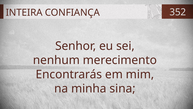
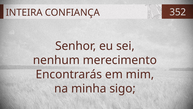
sina: sina -> sigo (123, 88)
